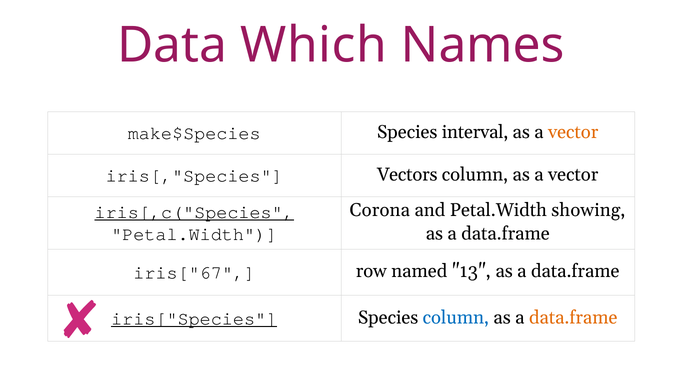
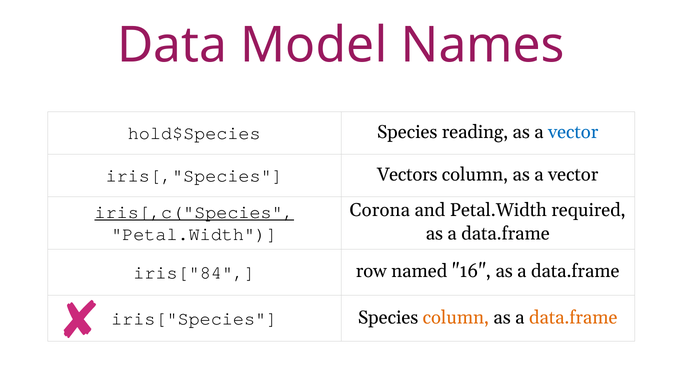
Which: Which -> Model (314, 45)
make$Species: make$Species -> hold$Species (194, 133)
interval: interval -> reading (475, 132)
vector colour: orange -> blue (573, 132)
showing: showing -> required (589, 210)
iris["67: iris["67 -> iris["84 (194, 272)
13: 13 -> 16 (471, 271)
iris["Species underline: present -> none (194, 318)
column colour: blue -> orange (456, 317)
